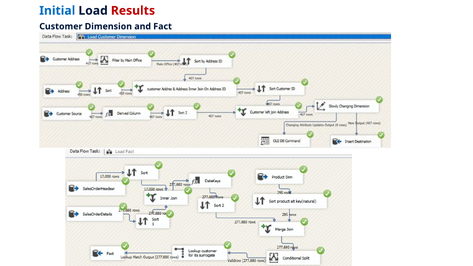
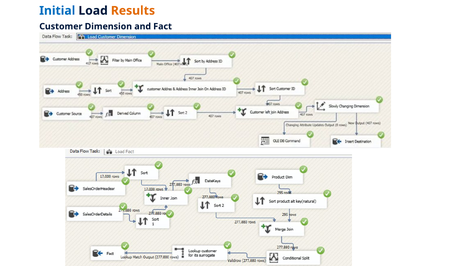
Results colour: red -> orange (133, 11)
